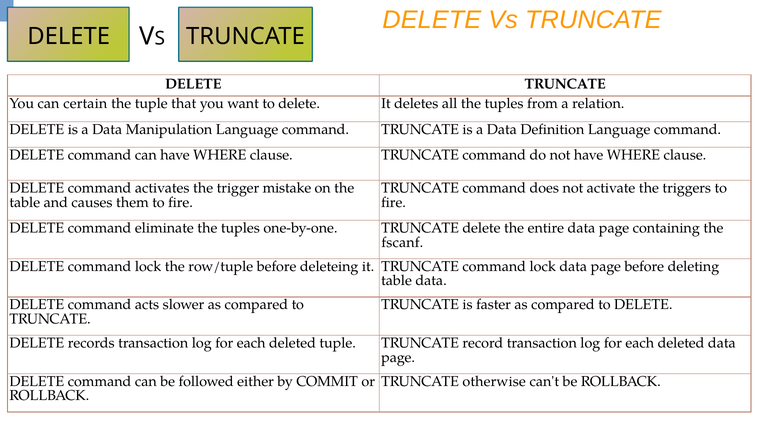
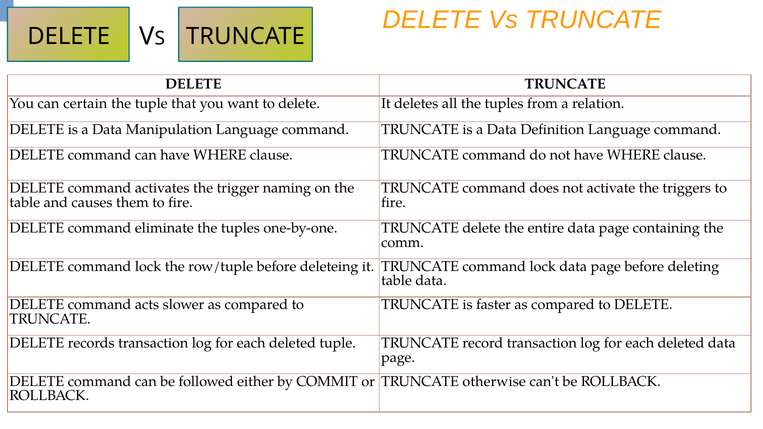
mistake: mistake -> naming (287, 188)
fscanf: fscanf -> comm (402, 242)
